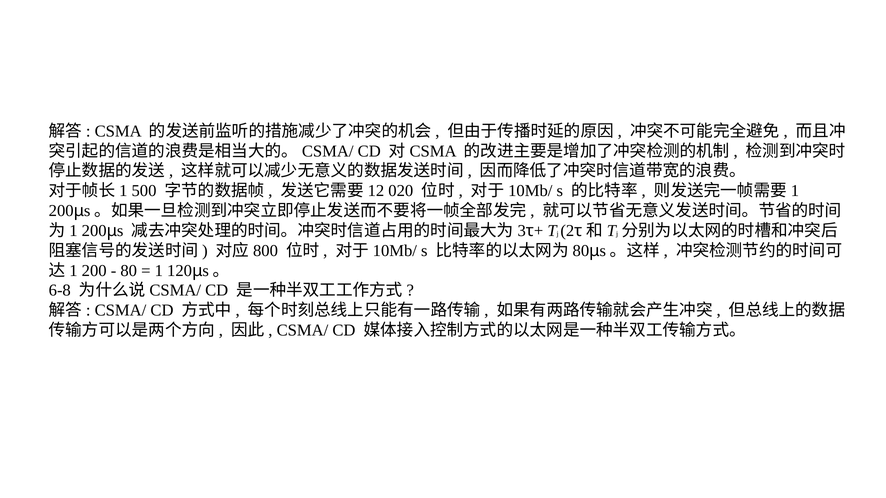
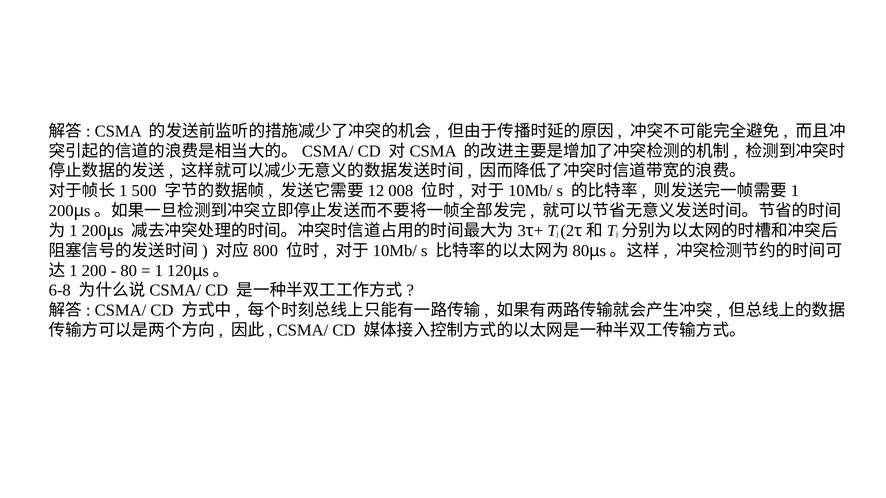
020: 020 -> 008 (401, 191)
